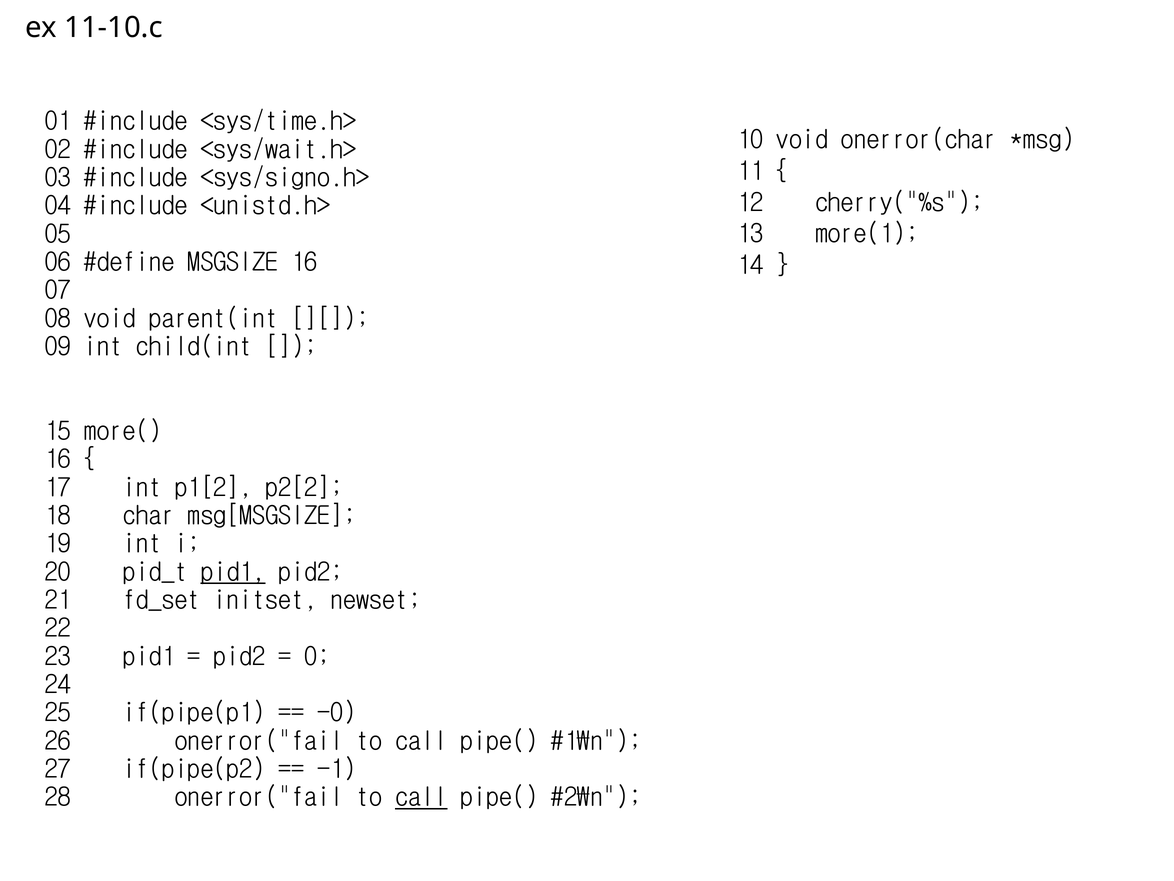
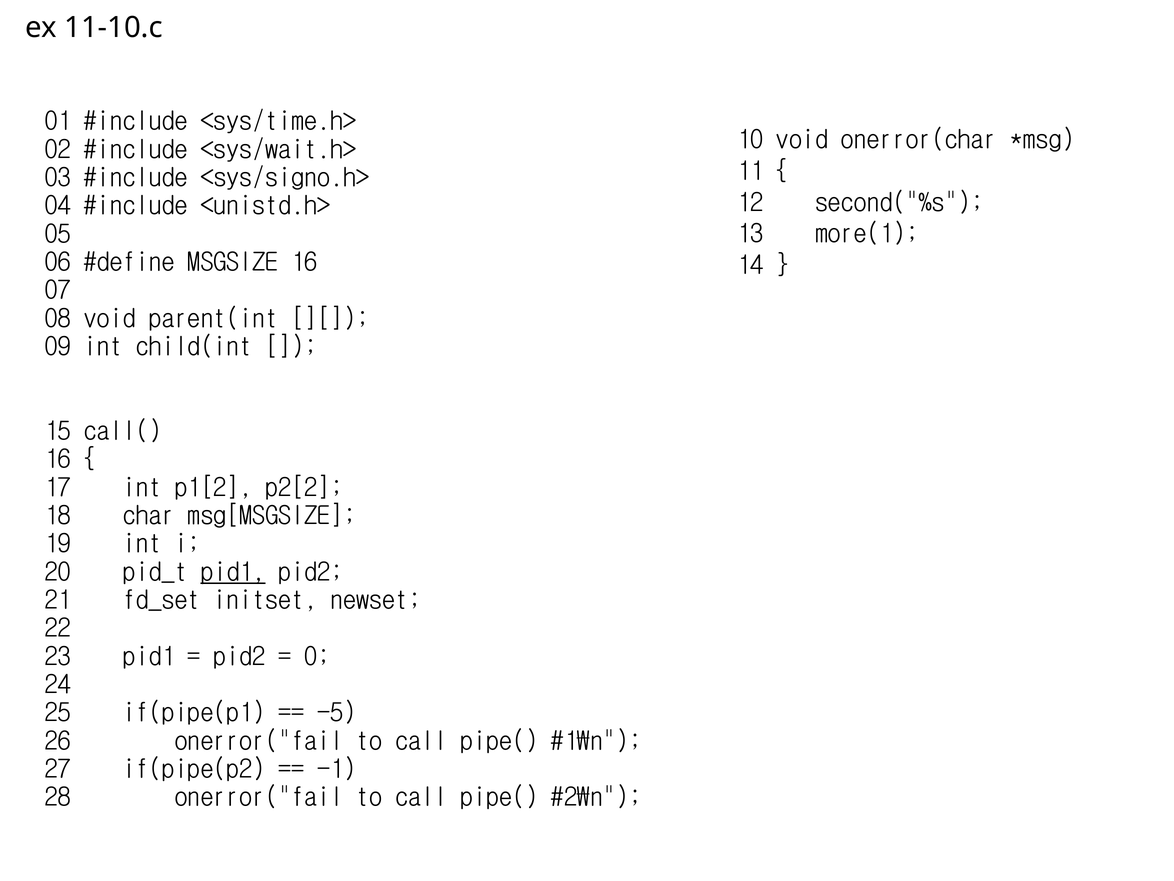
cherry("%s: cherry("%s -> second("%s (899, 202)
more(: more( -> call( (123, 431)
-0: -0 -> -5 (337, 712)
call underline: present -> none (421, 797)
